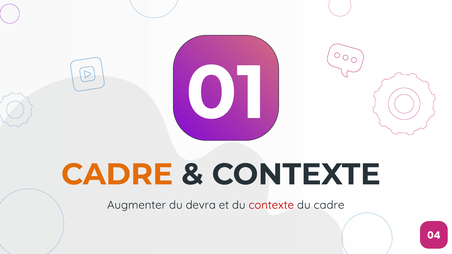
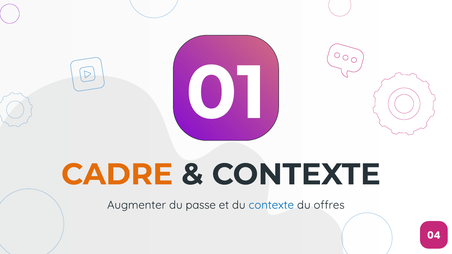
devra: devra -> passe (201, 205)
contexte colour: red -> blue (271, 205)
du cadre: cadre -> offres (329, 205)
